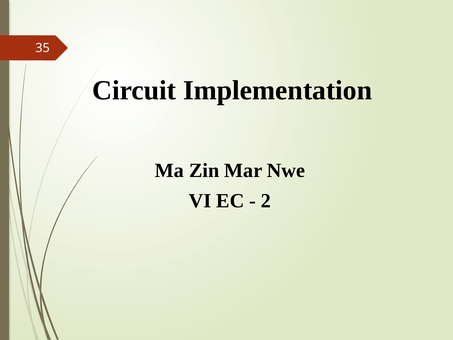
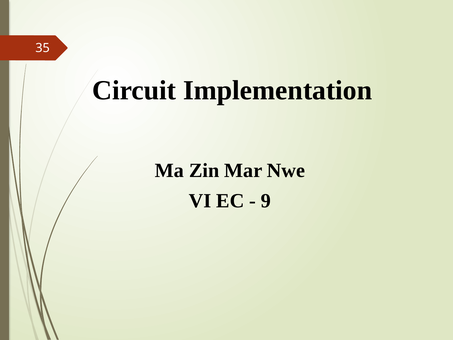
2: 2 -> 9 (266, 201)
